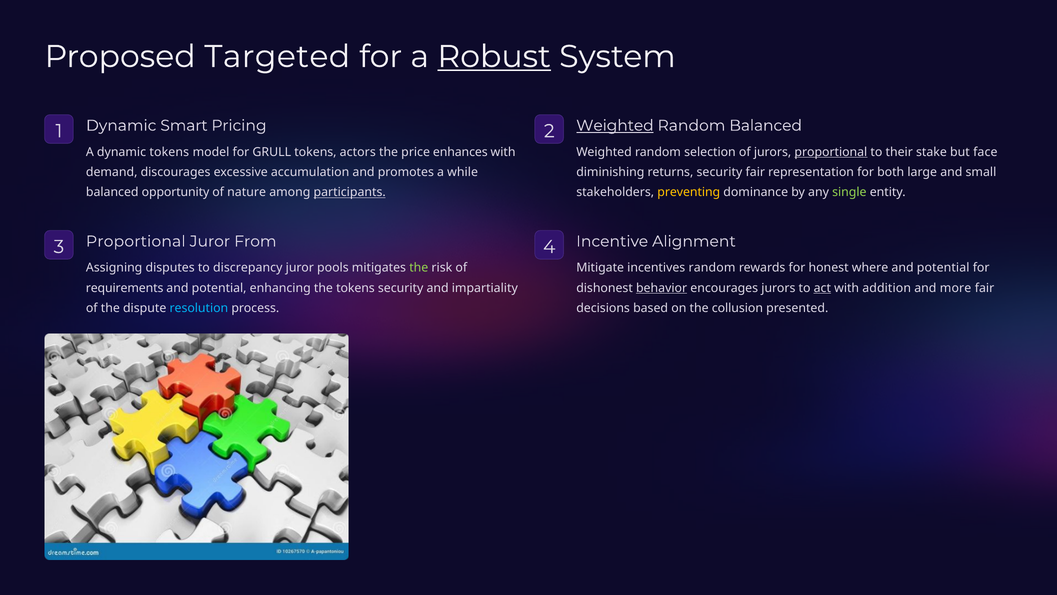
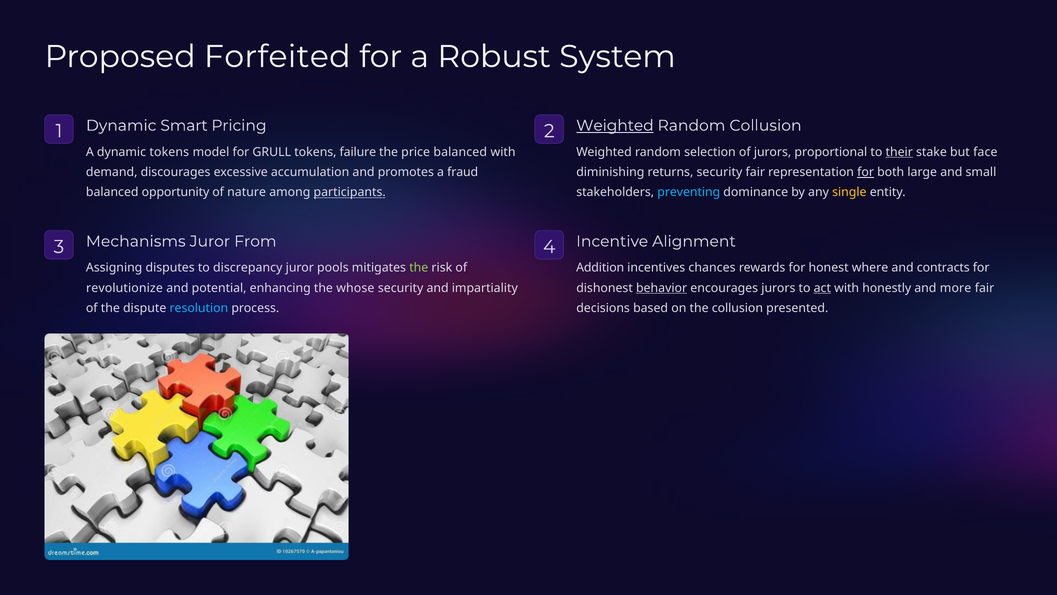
Targeted: Targeted -> Forfeited (277, 57)
Robust underline: present -> none (494, 57)
Random Balanced: Balanced -> Collusion (766, 125)
actors: actors -> failure (358, 152)
price enhances: enhances -> balanced (460, 152)
proportional underline: present -> none (831, 152)
their underline: none -> present (899, 152)
while: while -> fraud (463, 172)
for underline: none -> present (866, 172)
preventing colour: yellow -> light blue (689, 192)
single colour: light green -> yellow (849, 192)
3 Proportional: Proportional -> Mechanisms (136, 241)
Mitigate: Mitigate -> Addition (600, 268)
incentives random: random -> chances (712, 268)
potential: potential -> contracts (943, 268)
requirements: requirements -> revolutionize (124, 288)
the tokens: tokens -> whose (355, 288)
addition: addition -> honestly (887, 288)
